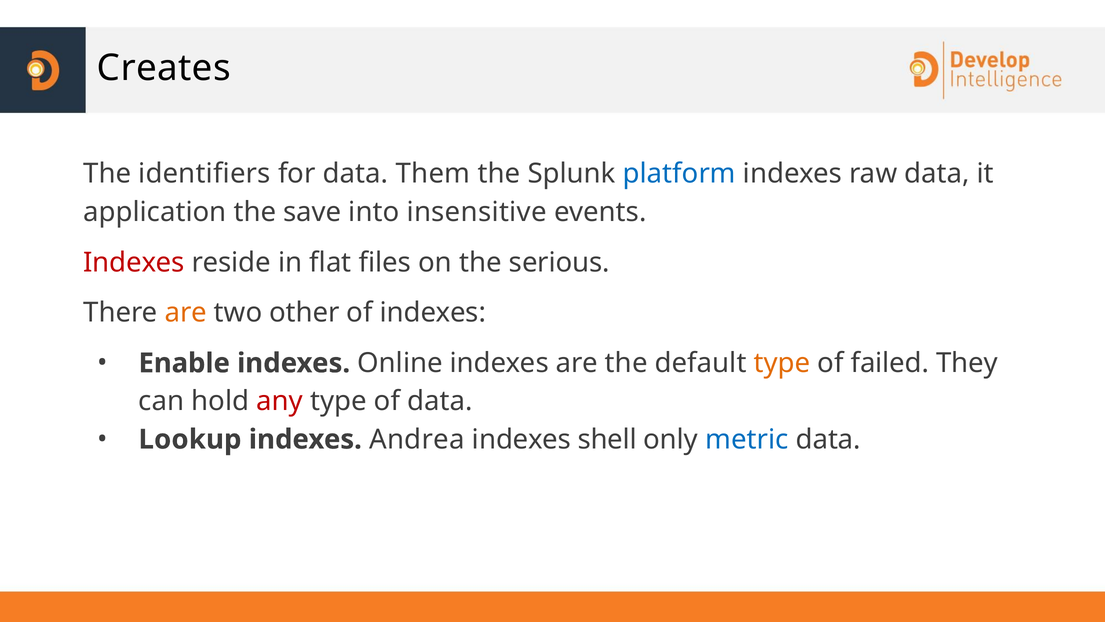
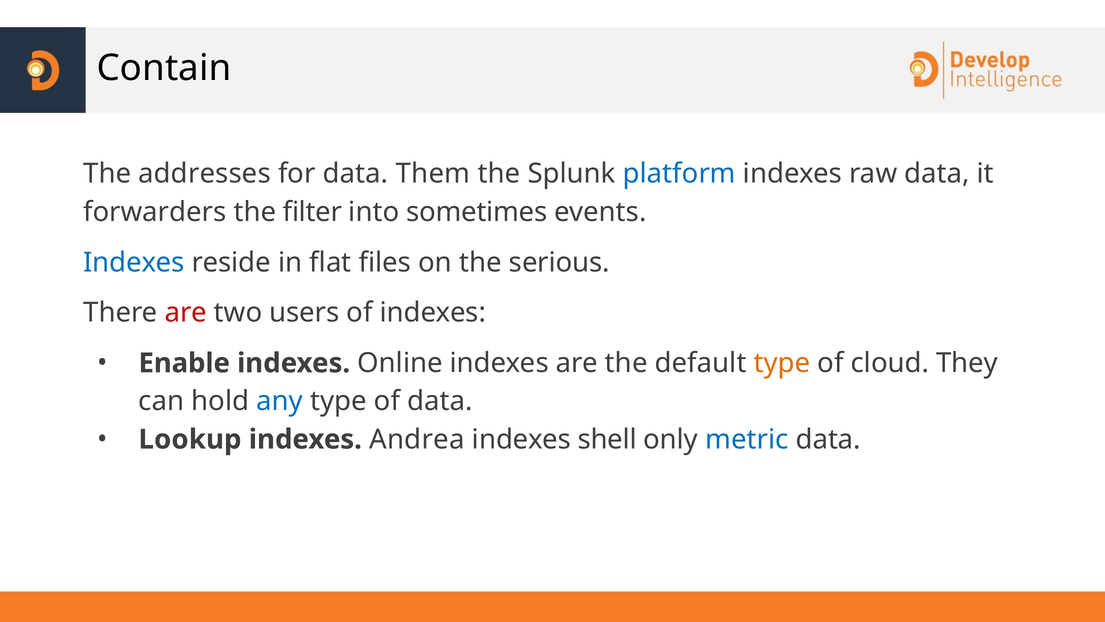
Creates: Creates -> Contain (164, 68)
identifiers: identifiers -> addresses (205, 174)
application: application -> forwarders (155, 212)
save: save -> filter (312, 212)
insensitive: insensitive -> sometimes (477, 212)
Indexes colour: red -> blue (134, 262)
are colour: orange -> red (186, 313)
other: other -> users (304, 313)
failed: failed -> cloud (890, 363)
any colour: red -> blue (280, 401)
